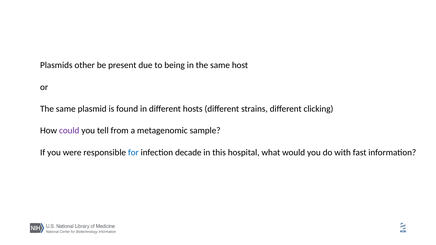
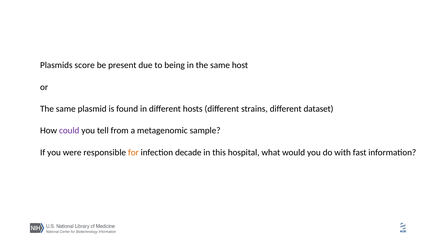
other: other -> score (85, 65)
clicking: clicking -> dataset (318, 109)
for colour: blue -> orange (133, 153)
